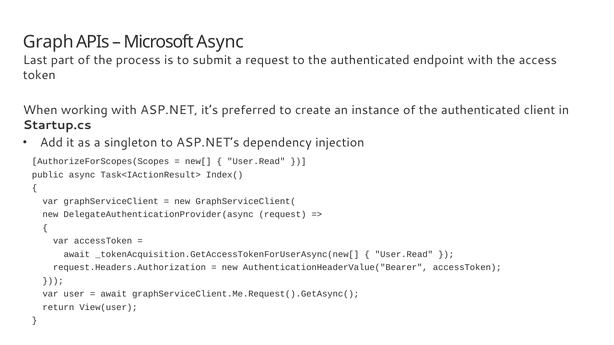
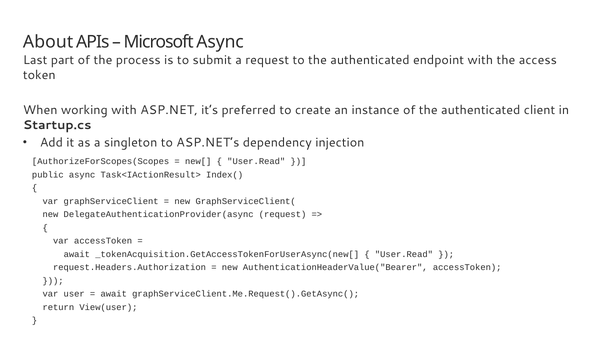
Graph: Graph -> About (48, 42)
